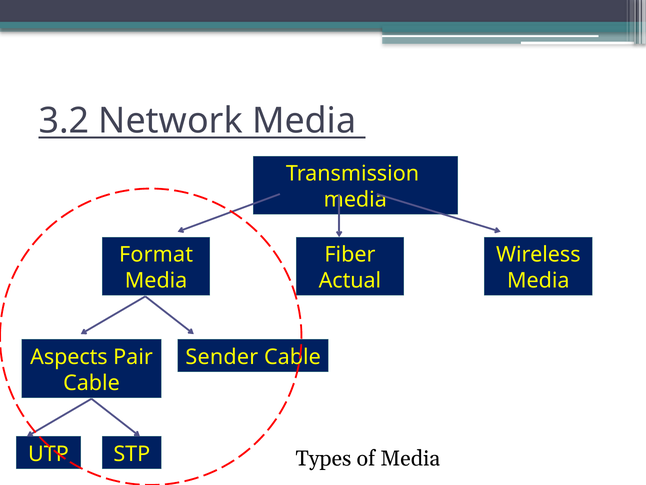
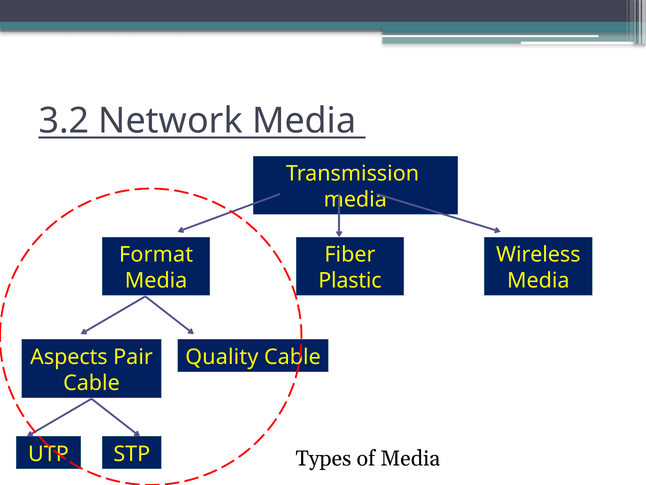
Actual: Actual -> Plastic (350, 280)
Sender: Sender -> Quality (222, 357)
